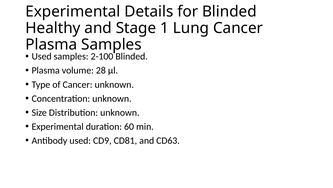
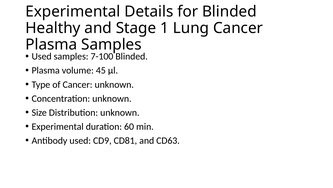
2-100: 2-100 -> 7-100 (102, 56)
28: 28 -> 45 (101, 70)
